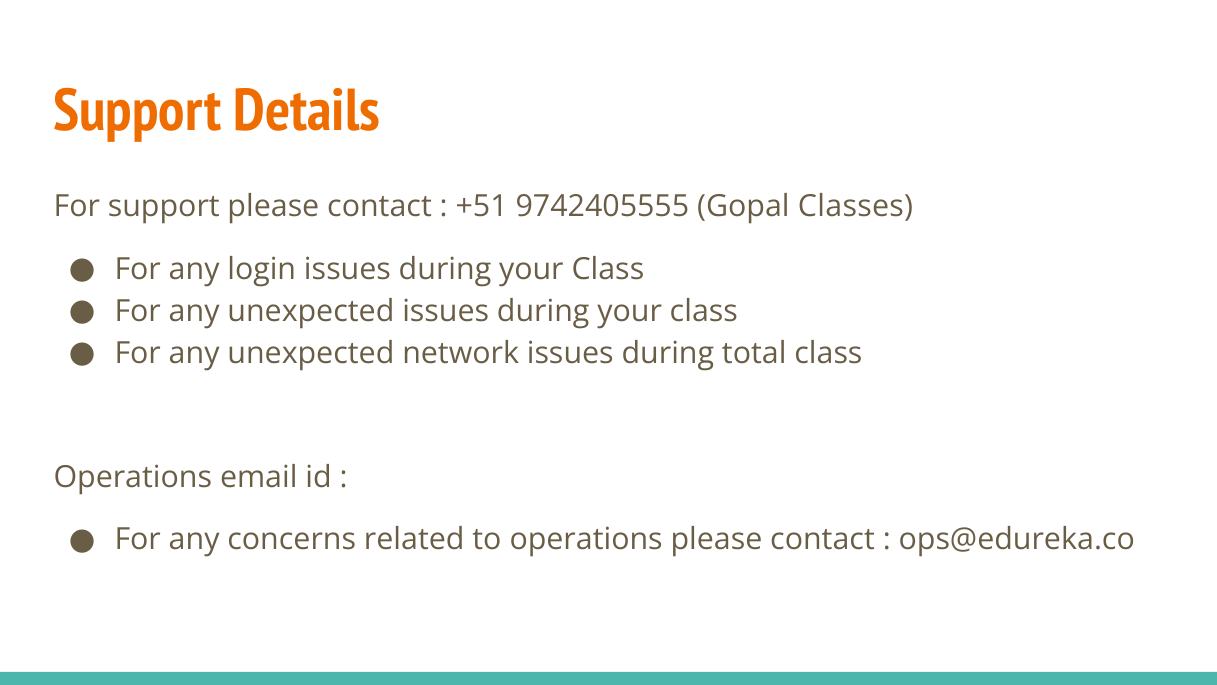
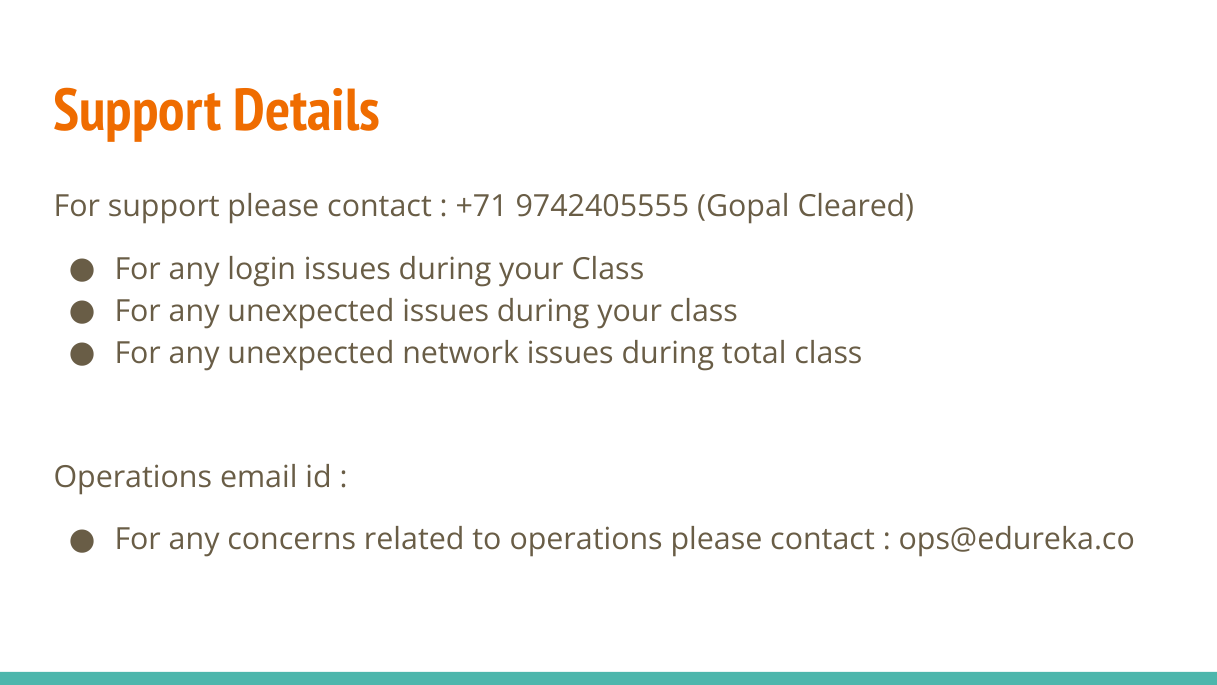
+51: +51 -> +71 (482, 207)
Classes: Classes -> Cleared (856, 207)
